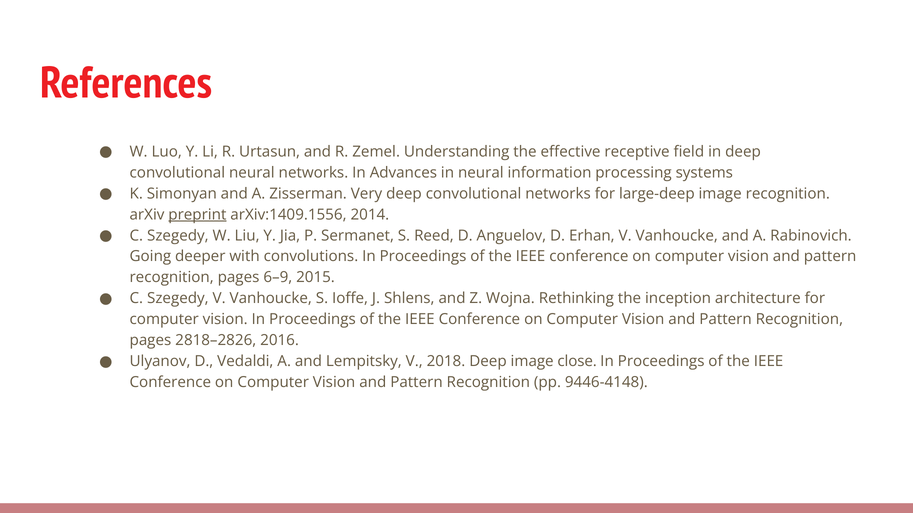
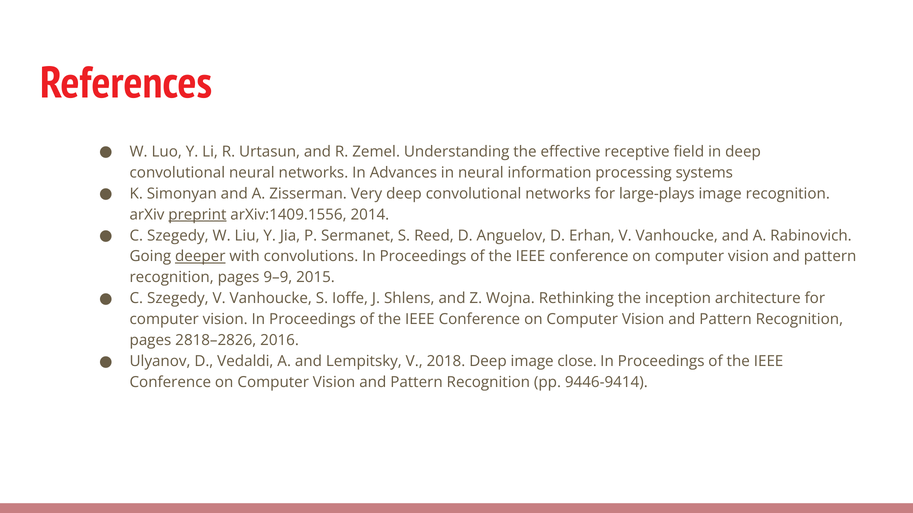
large-deep: large-deep -> large-plays (657, 194)
deeper underline: none -> present (200, 257)
6–9: 6–9 -> 9–9 (278, 278)
9446-4148: 9446-4148 -> 9446-9414 (606, 383)
